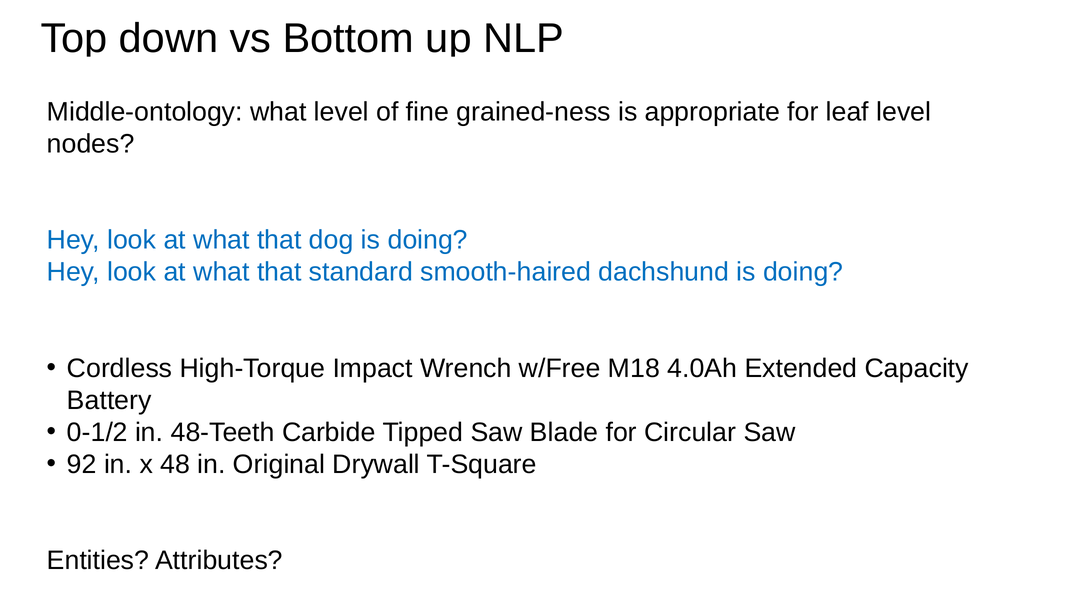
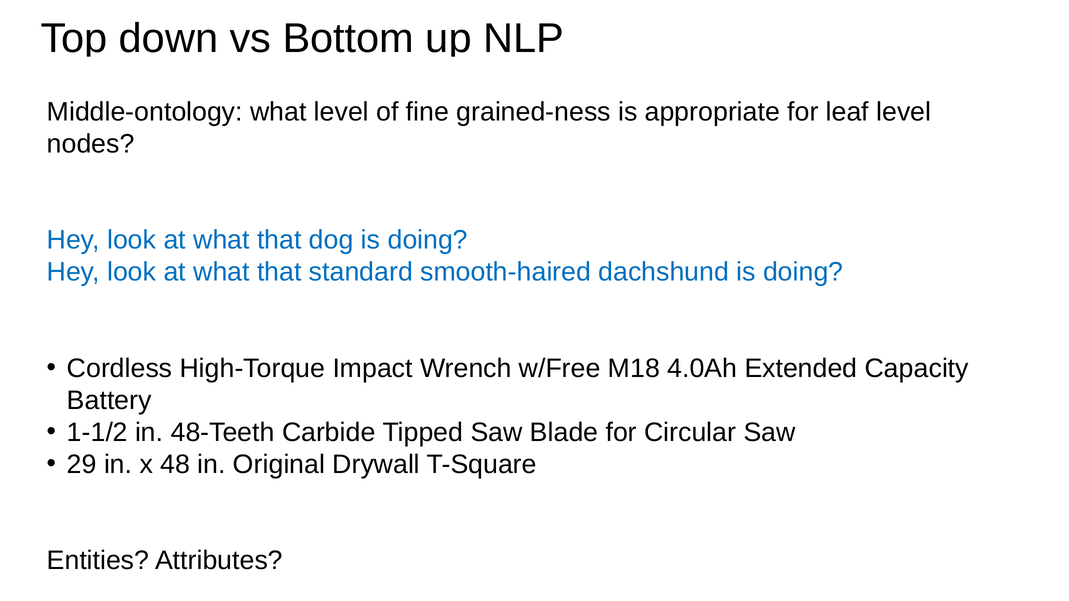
0-1/2: 0-1/2 -> 1-1/2 (97, 433)
92: 92 -> 29 (82, 465)
